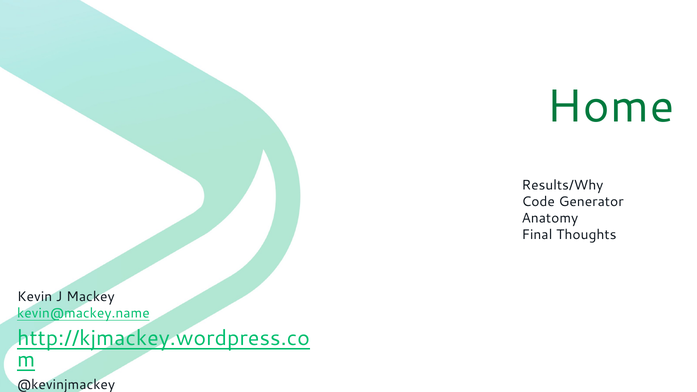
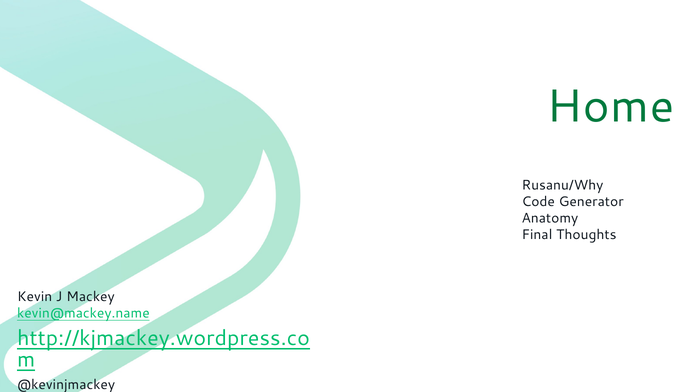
Results/Why: Results/Why -> Rusanu/Why (562, 185)
